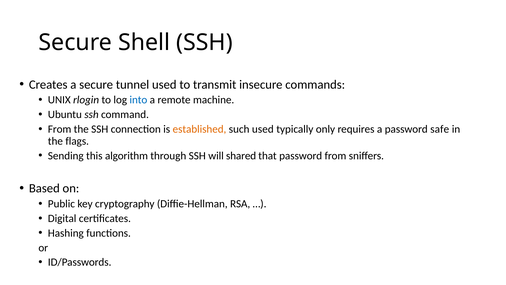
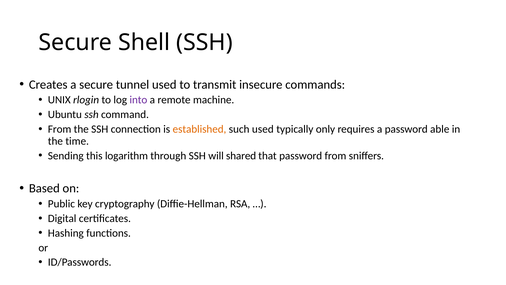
into colour: blue -> purple (138, 100)
safe: safe -> able (440, 129)
flags: flags -> time (77, 141)
algorithm: algorithm -> logarithm (127, 156)
